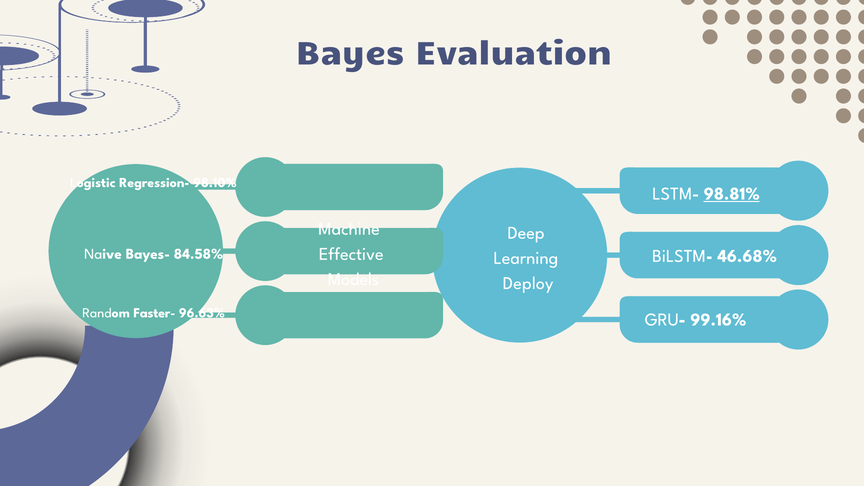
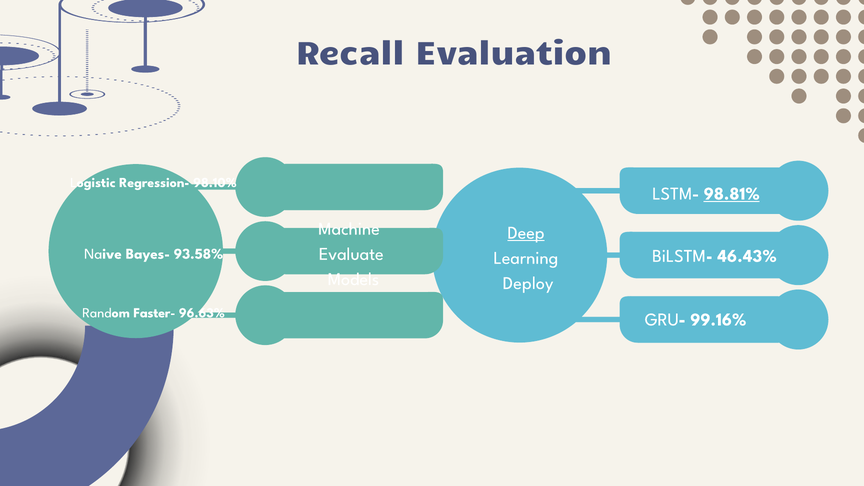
Bayes: Bayes -> Recall (350, 54)
Deep underline: none -> present (526, 233)
Effective: Effective -> Evaluate (351, 254)
84.58%: 84.58% -> 93.58% (198, 254)
46.68%: 46.68% -> 46.43% (747, 256)
